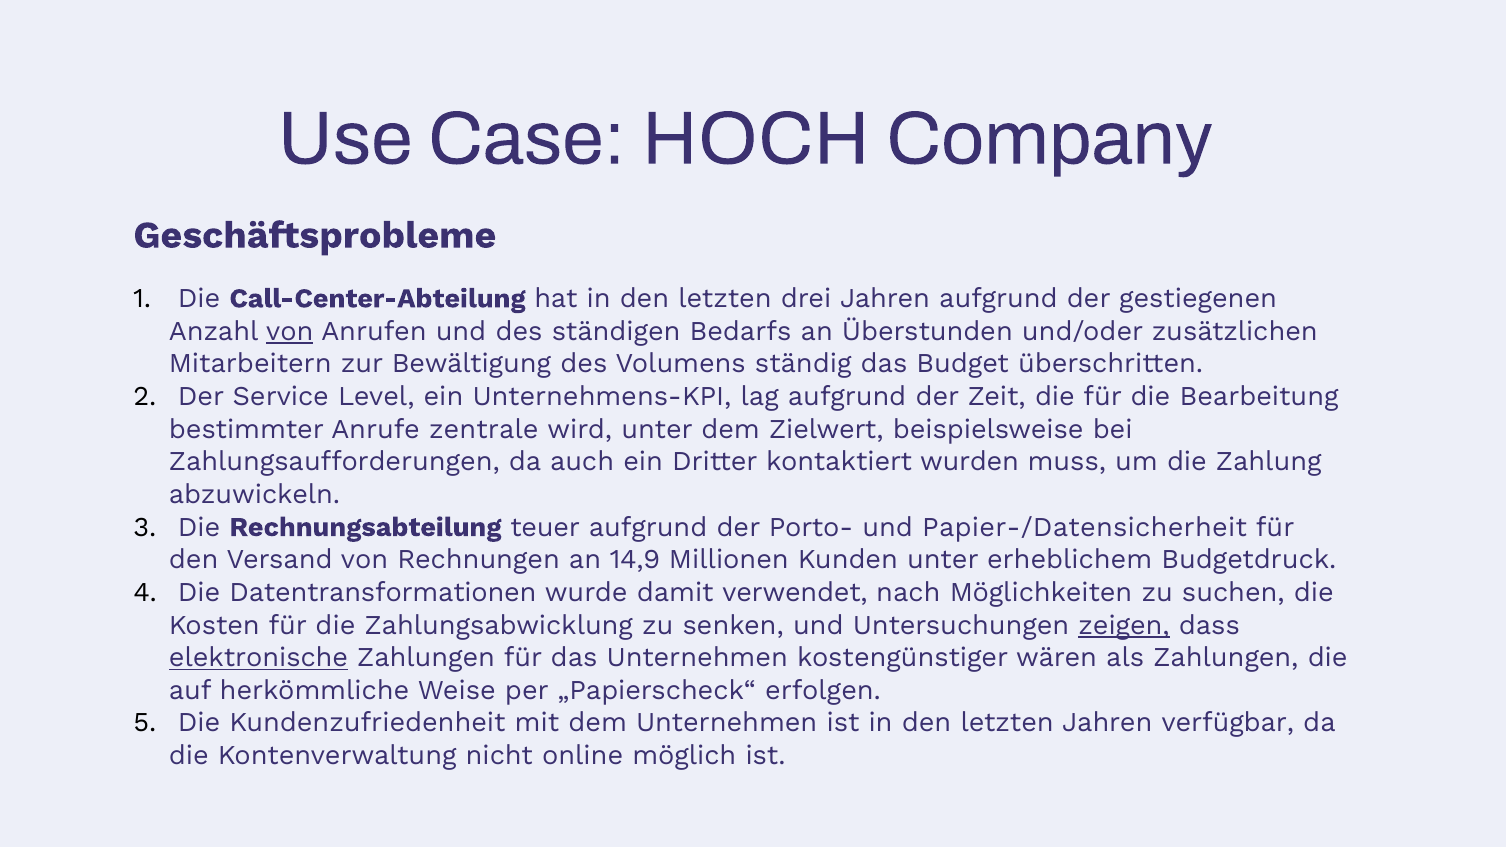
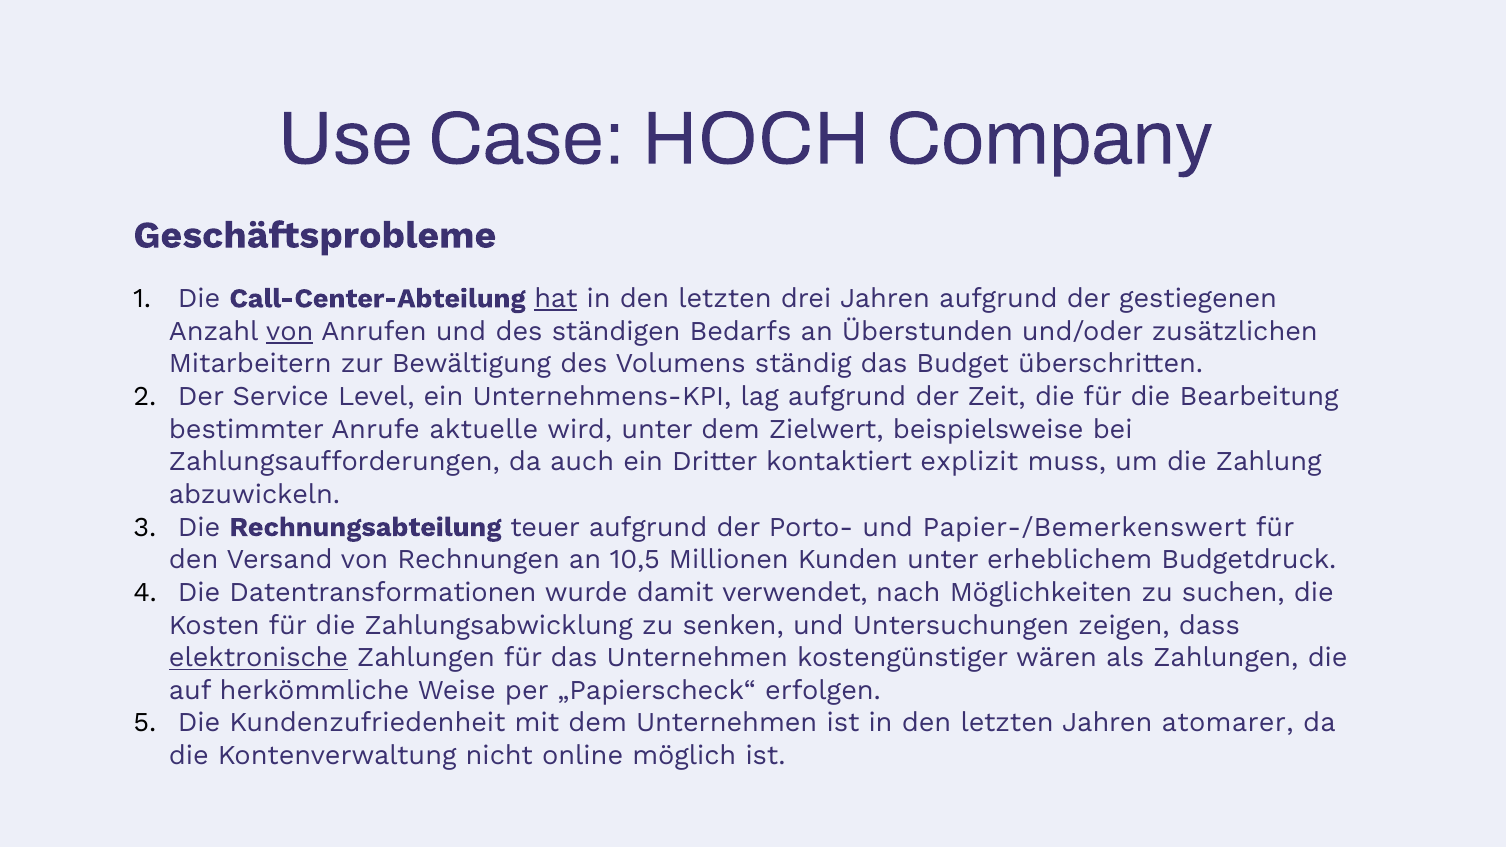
hat underline: none -> present (556, 298)
zentrale: zentrale -> aktuelle (484, 429)
wurden: wurden -> explizit (969, 462)
Papier-/Datensicherheit: Papier-/Datensicherheit -> Papier-/Bemerkenswert (1085, 527)
14,9: 14,9 -> 10,5 (635, 560)
zeigen underline: present -> none (1124, 625)
verfügbar: verfügbar -> atomarer (1228, 723)
